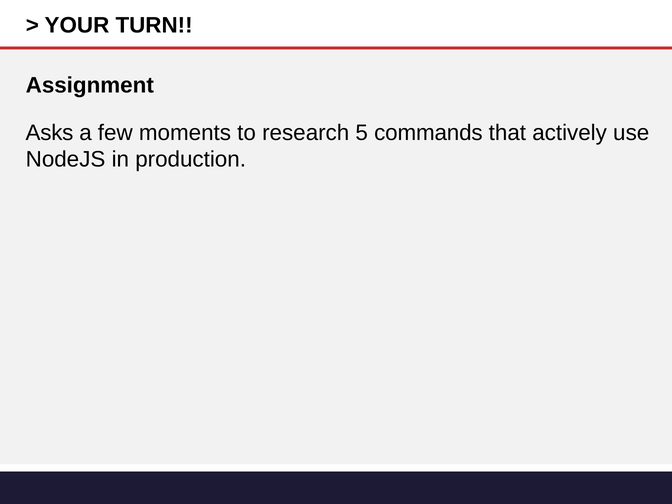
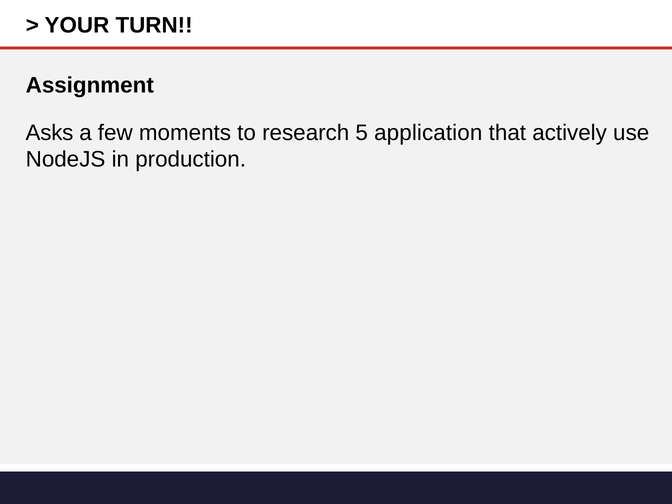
commands: commands -> application (428, 133)
